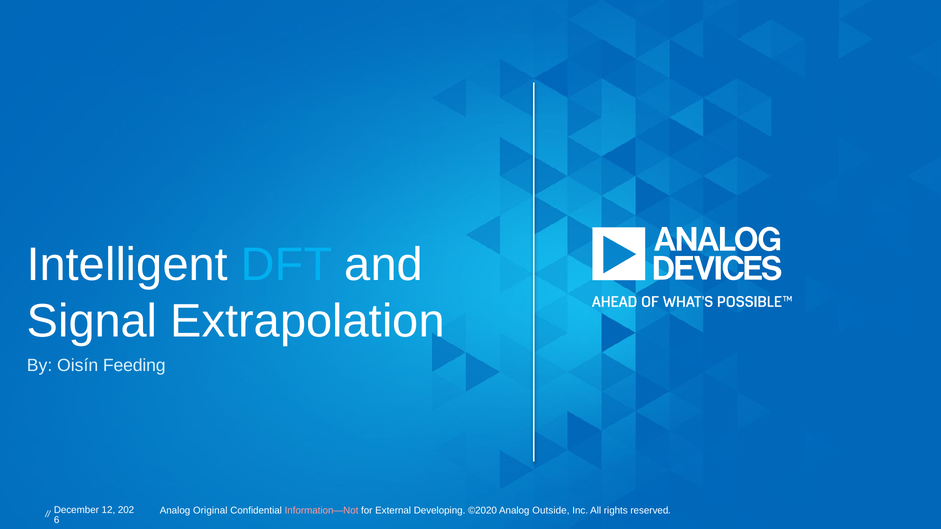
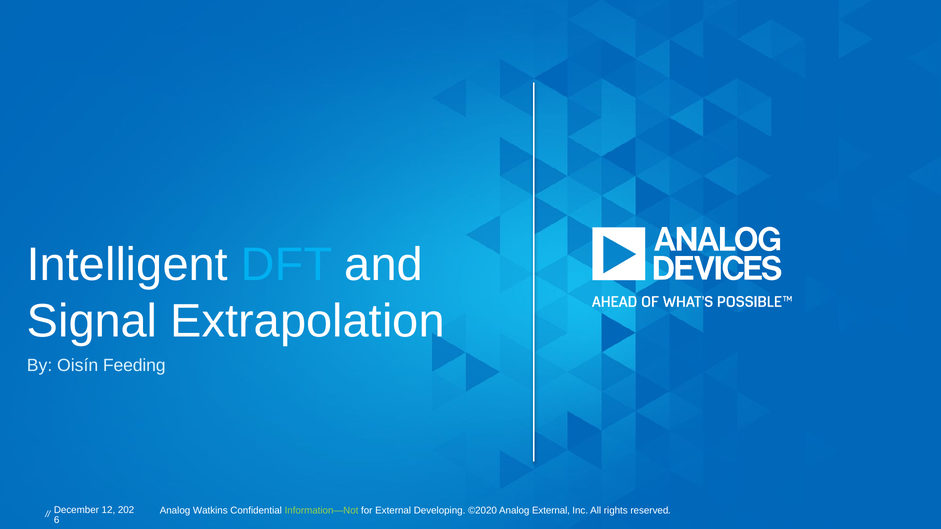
Original: Original -> Watkins (210, 511)
Information—Not colour: pink -> light green (322, 511)
Analog Outside: Outside -> External (551, 511)
